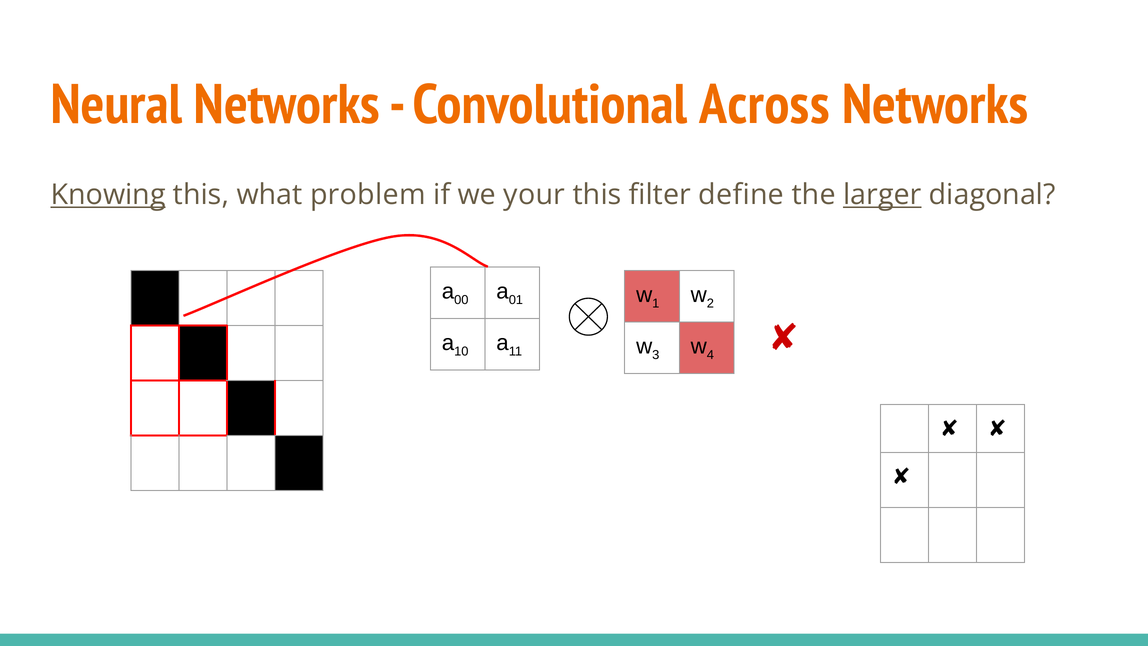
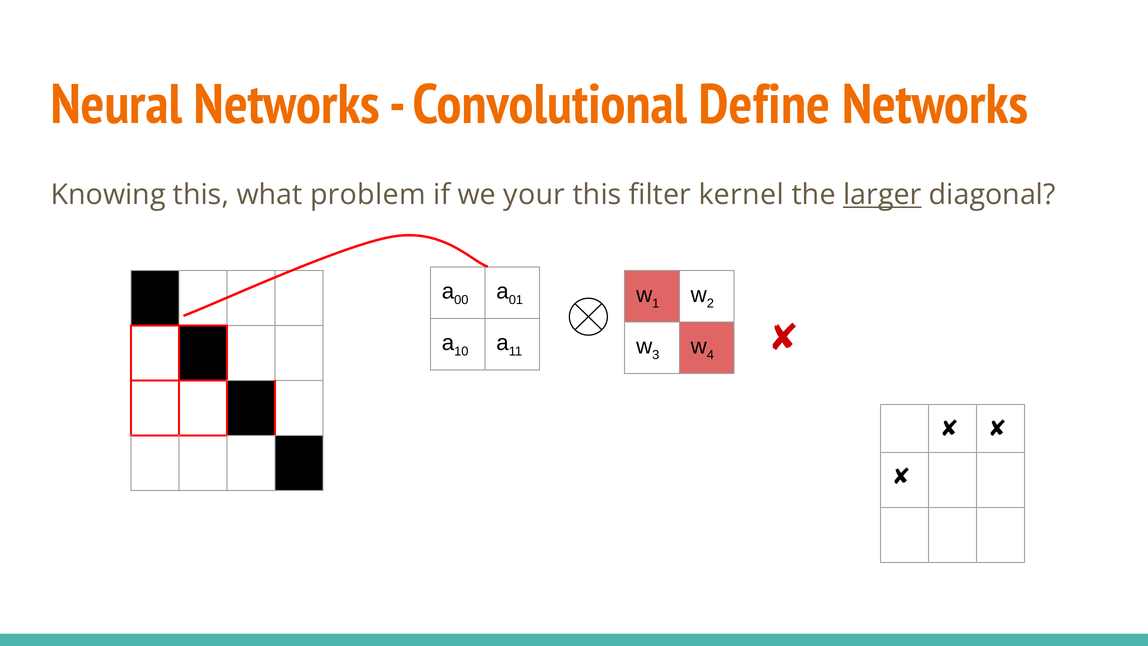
Across: Across -> Define (764, 105)
Knowing underline: present -> none (108, 195)
define: define -> kernel (741, 195)
